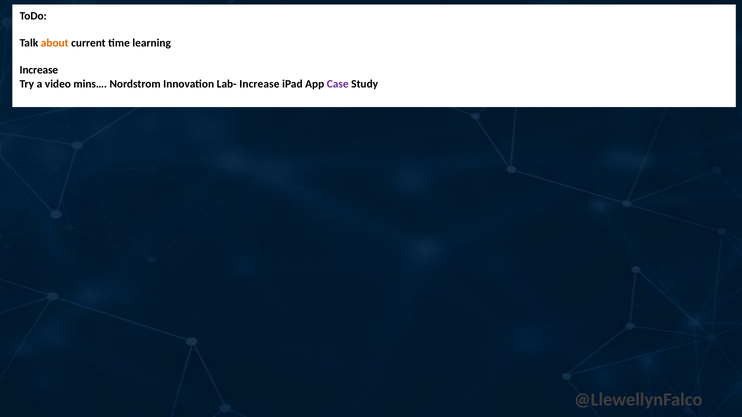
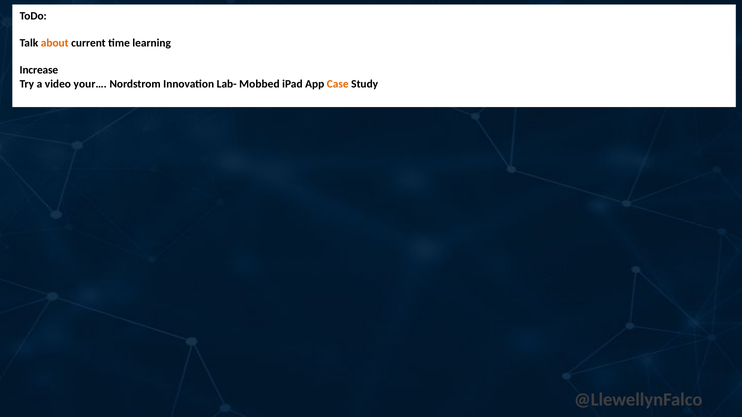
mins…: mins… -> your… (90, 84)
Lab- Increase: Increase -> Mobbed (259, 84)
Case colour: purple -> orange (338, 84)
